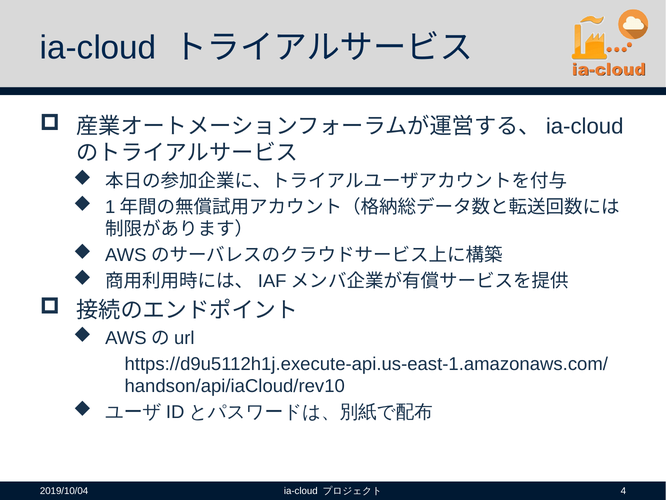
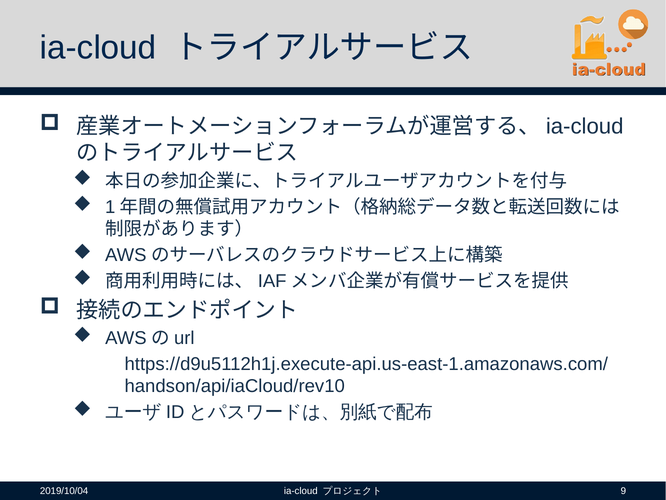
4: 4 -> 9 (623, 490)
